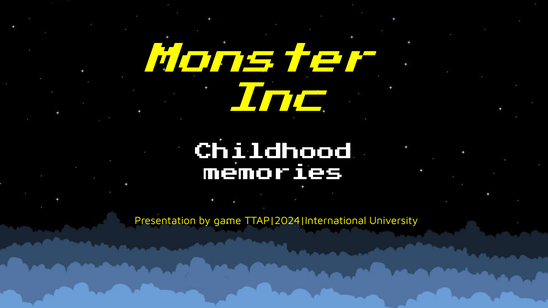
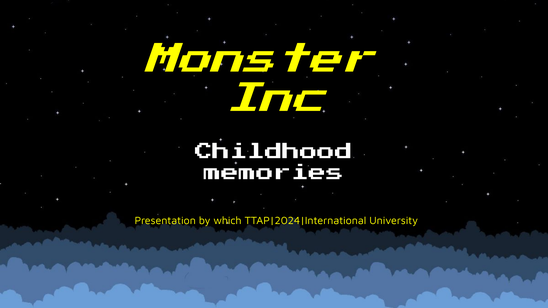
game: game -> which (228, 221)
